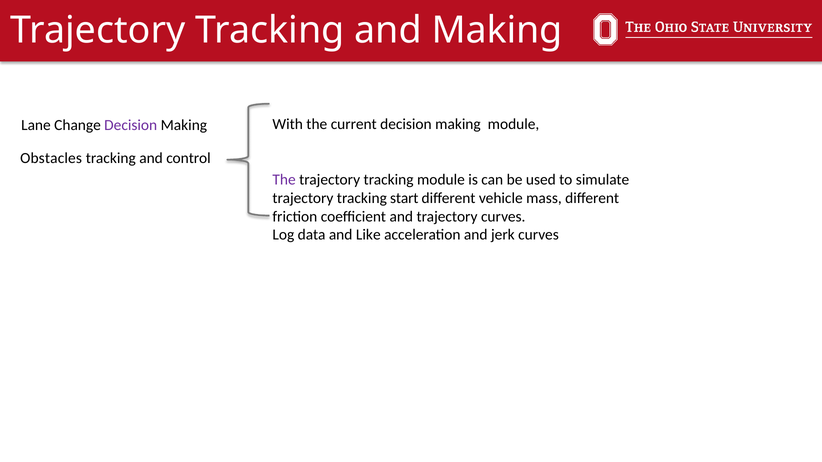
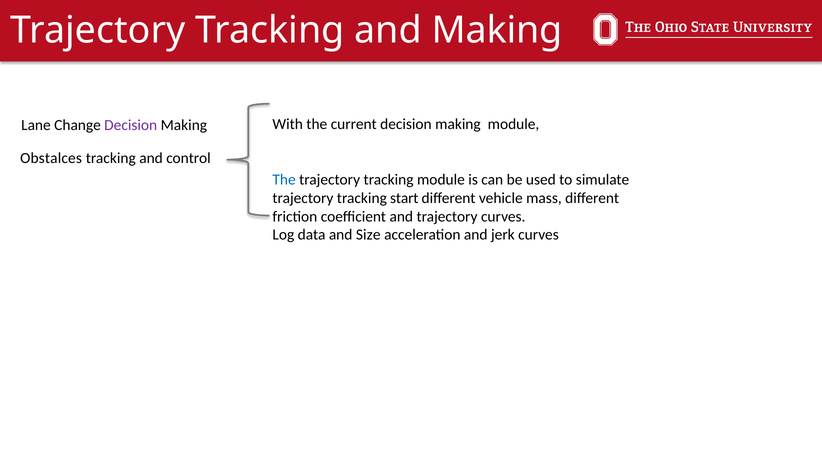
Obstacles: Obstacles -> Obstalces (51, 158)
The colour: purple -> blue (284, 180)
Like: Like -> Size (368, 235)
